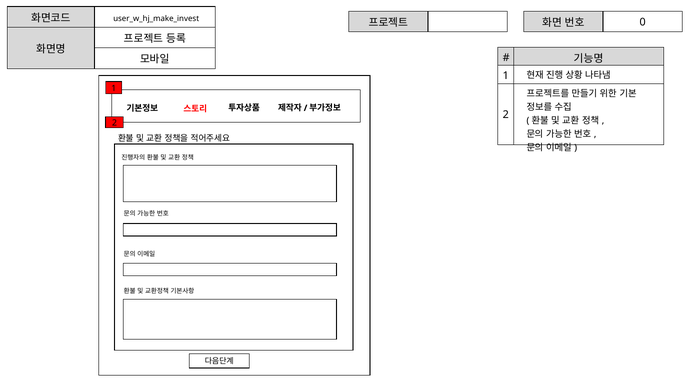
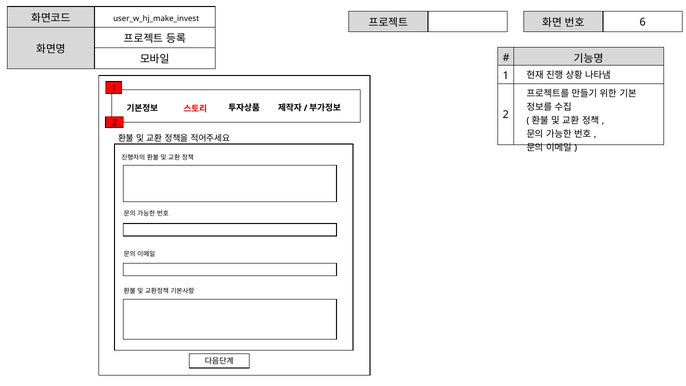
0: 0 -> 6 (643, 22)
